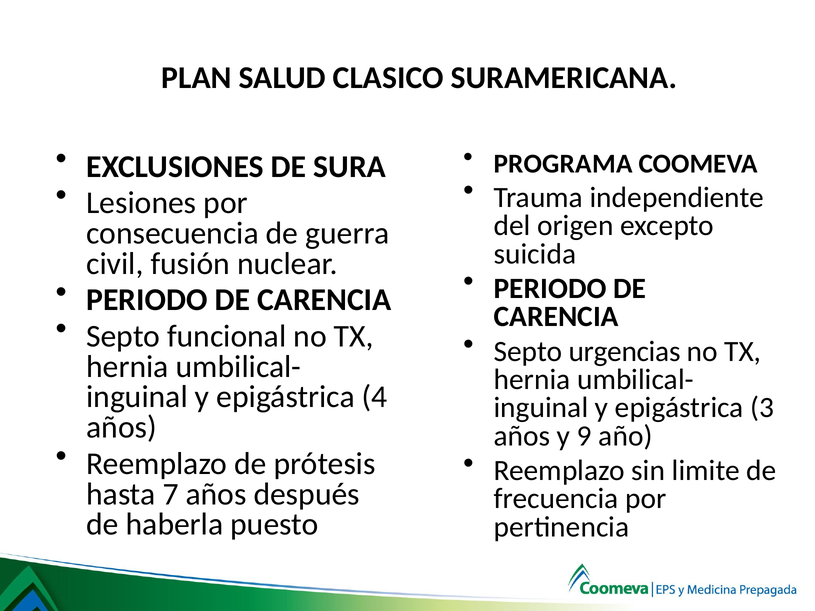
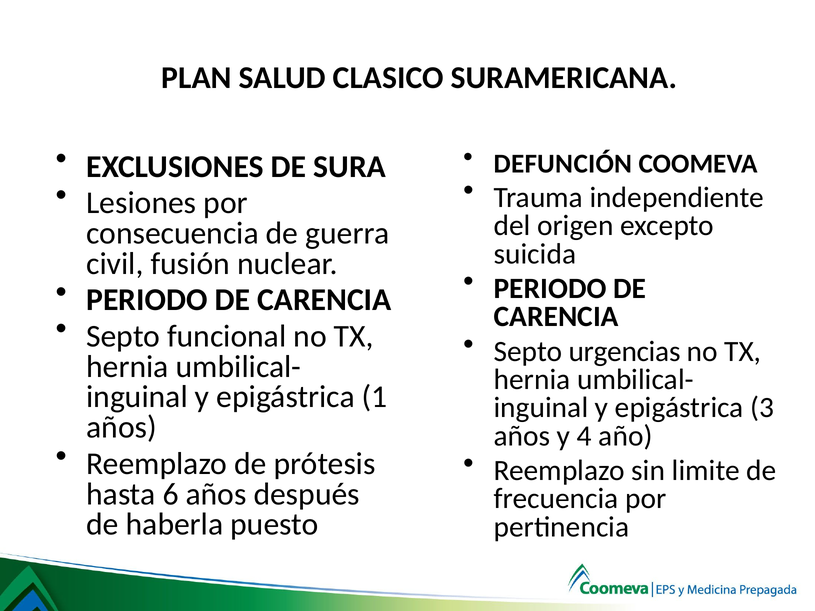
PROGRAMA: PROGRAMA -> DEFUNCIÓN (563, 164)
4: 4 -> 1 (375, 397)
9: 9 -> 4 (584, 436)
7: 7 -> 6 (171, 494)
